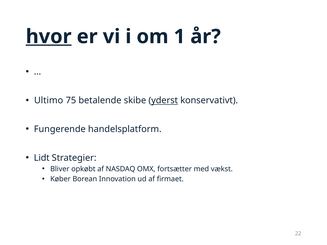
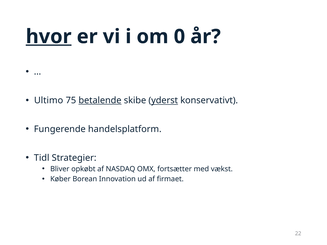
1: 1 -> 0 (179, 37)
betalende underline: none -> present (100, 101)
Lidt: Lidt -> Tidl (42, 158)
